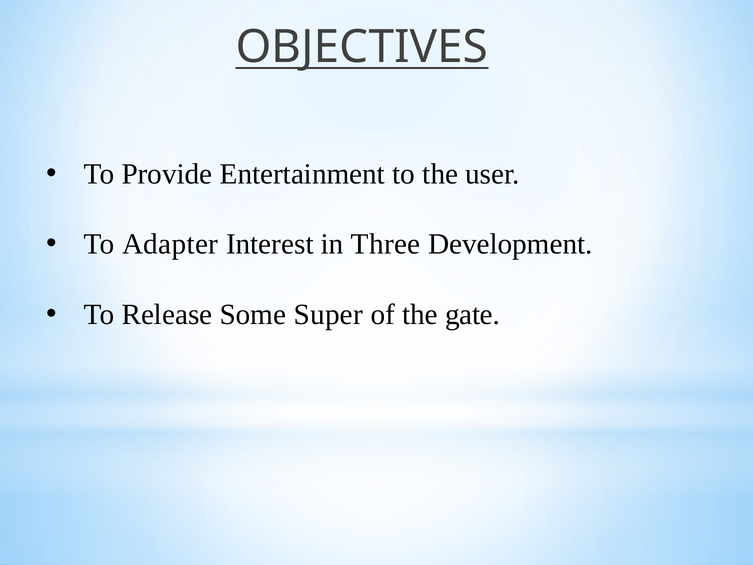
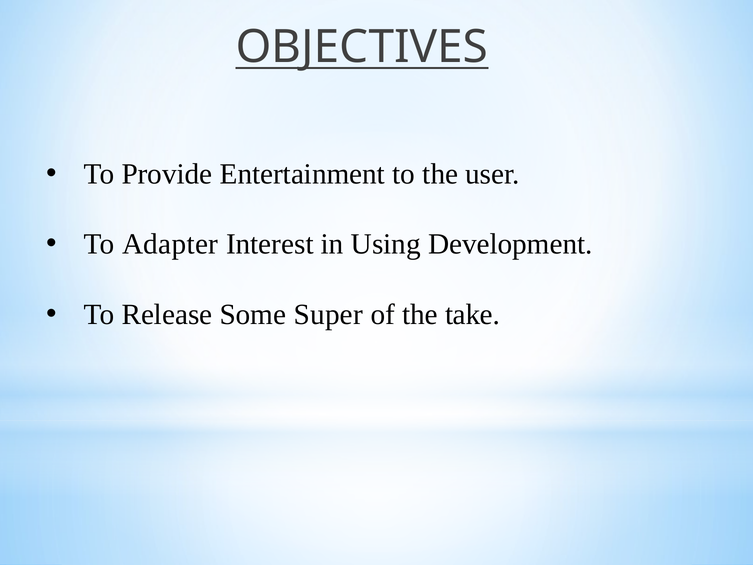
Three: Three -> Using (386, 244)
gate: gate -> take (472, 315)
